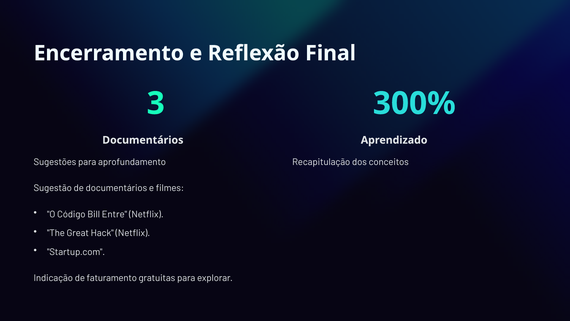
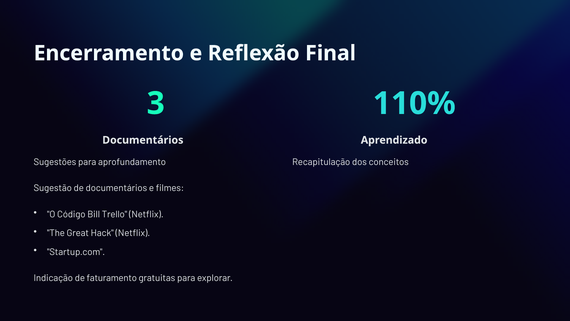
300%: 300% -> 110% (414, 103)
Entre: Entre -> Trello (115, 214)
